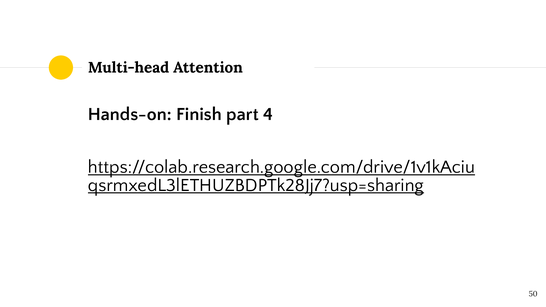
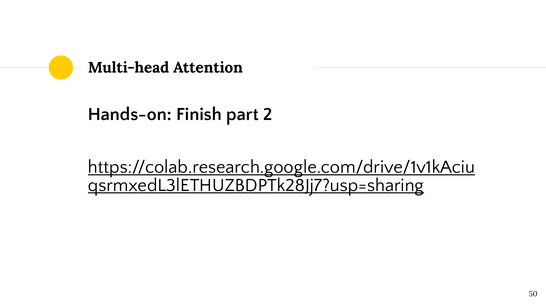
4: 4 -> 2 (268, 114)
